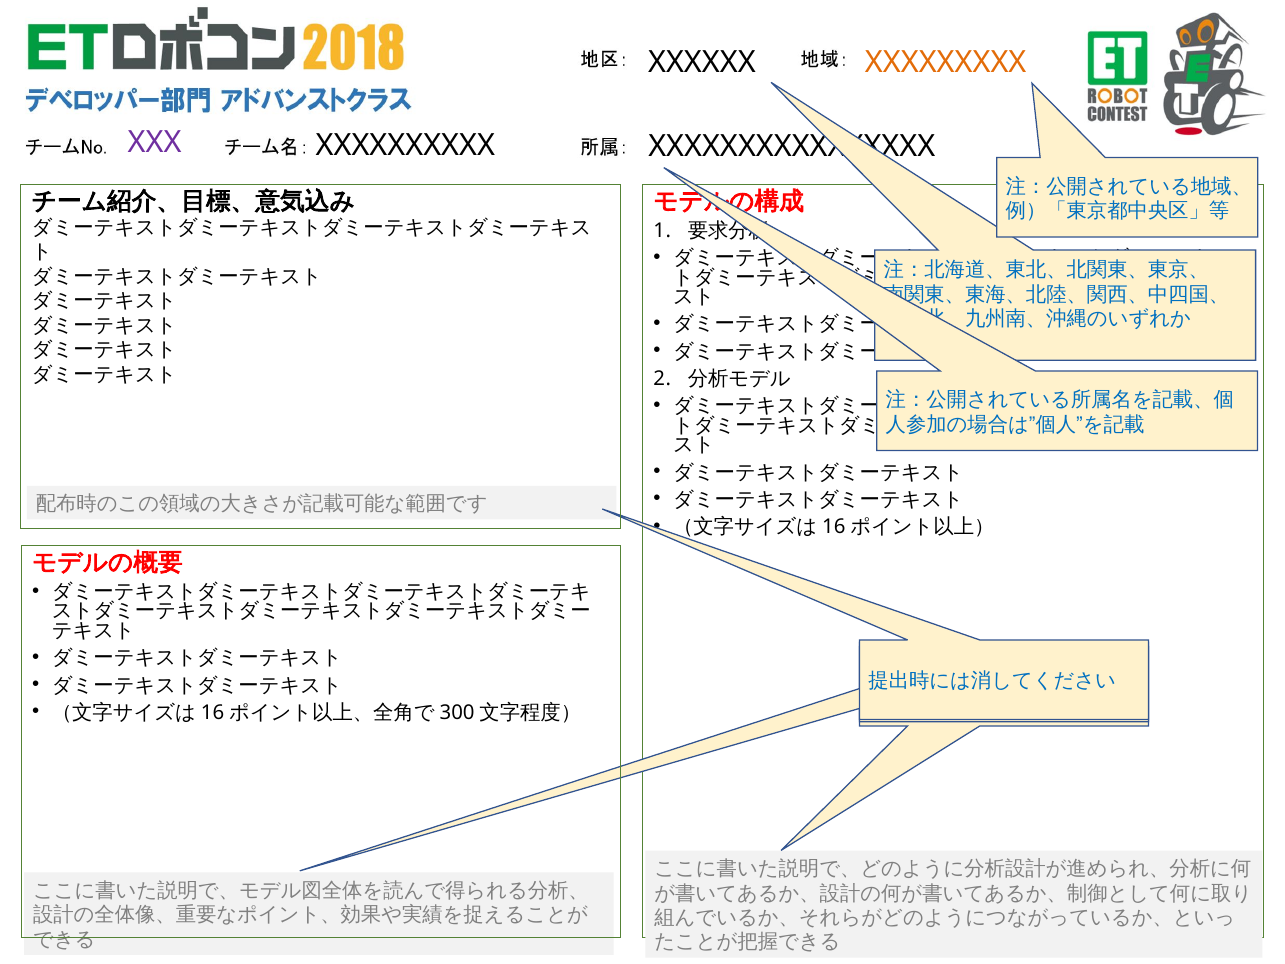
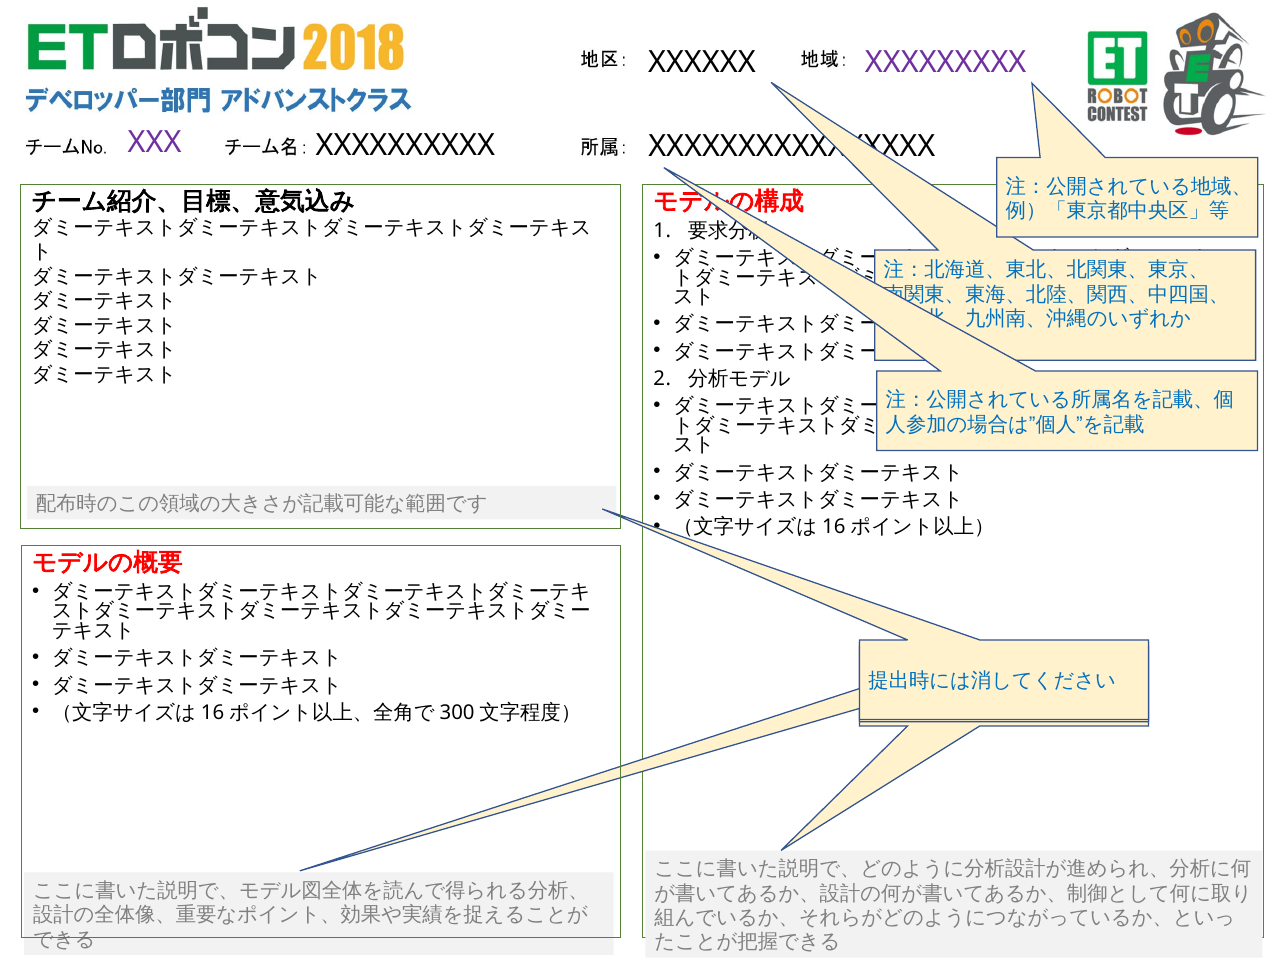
XXXXXXXXX colour: orange -> purple (946, 63)
